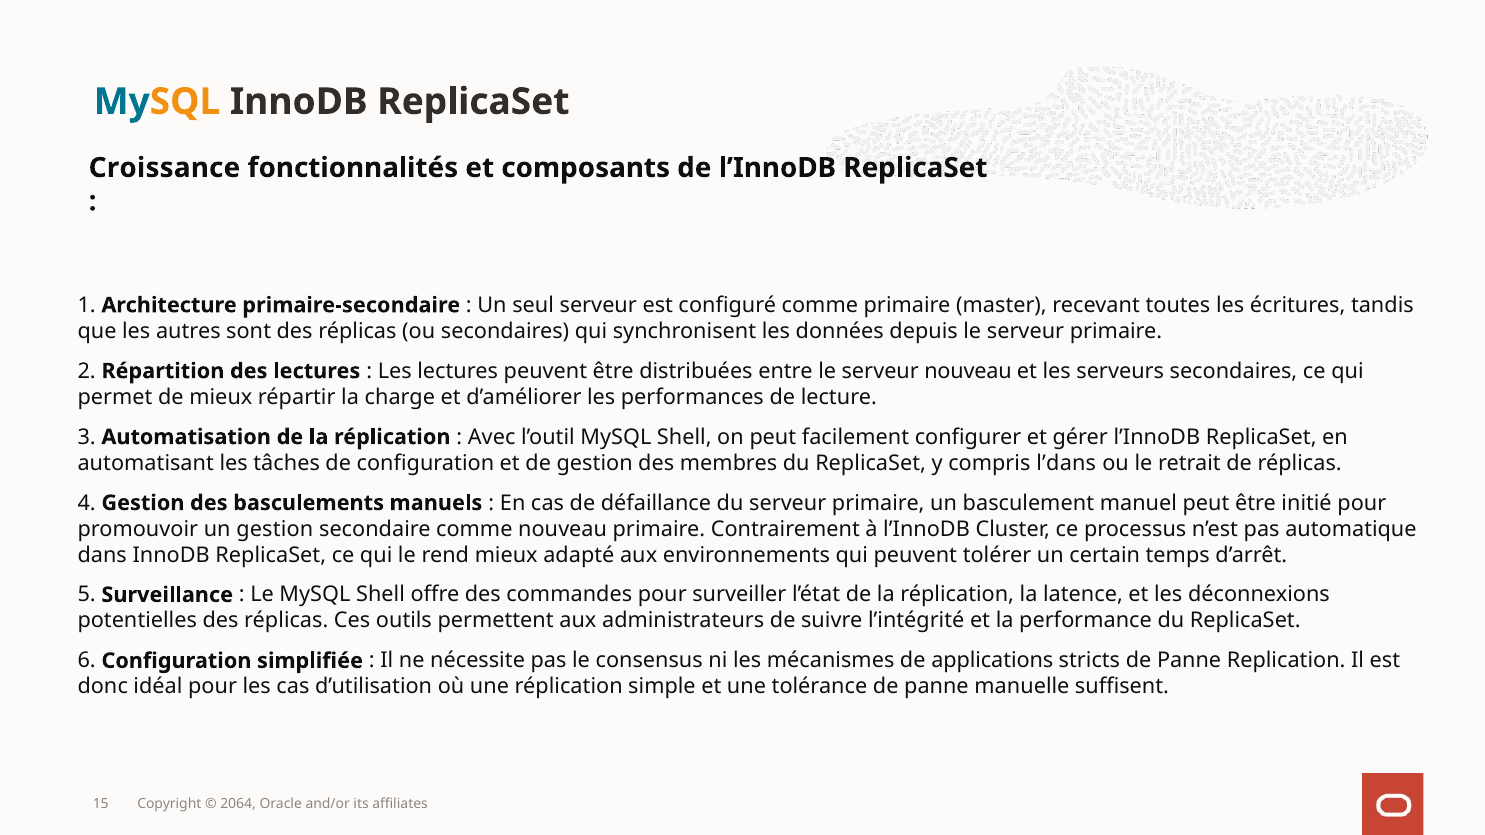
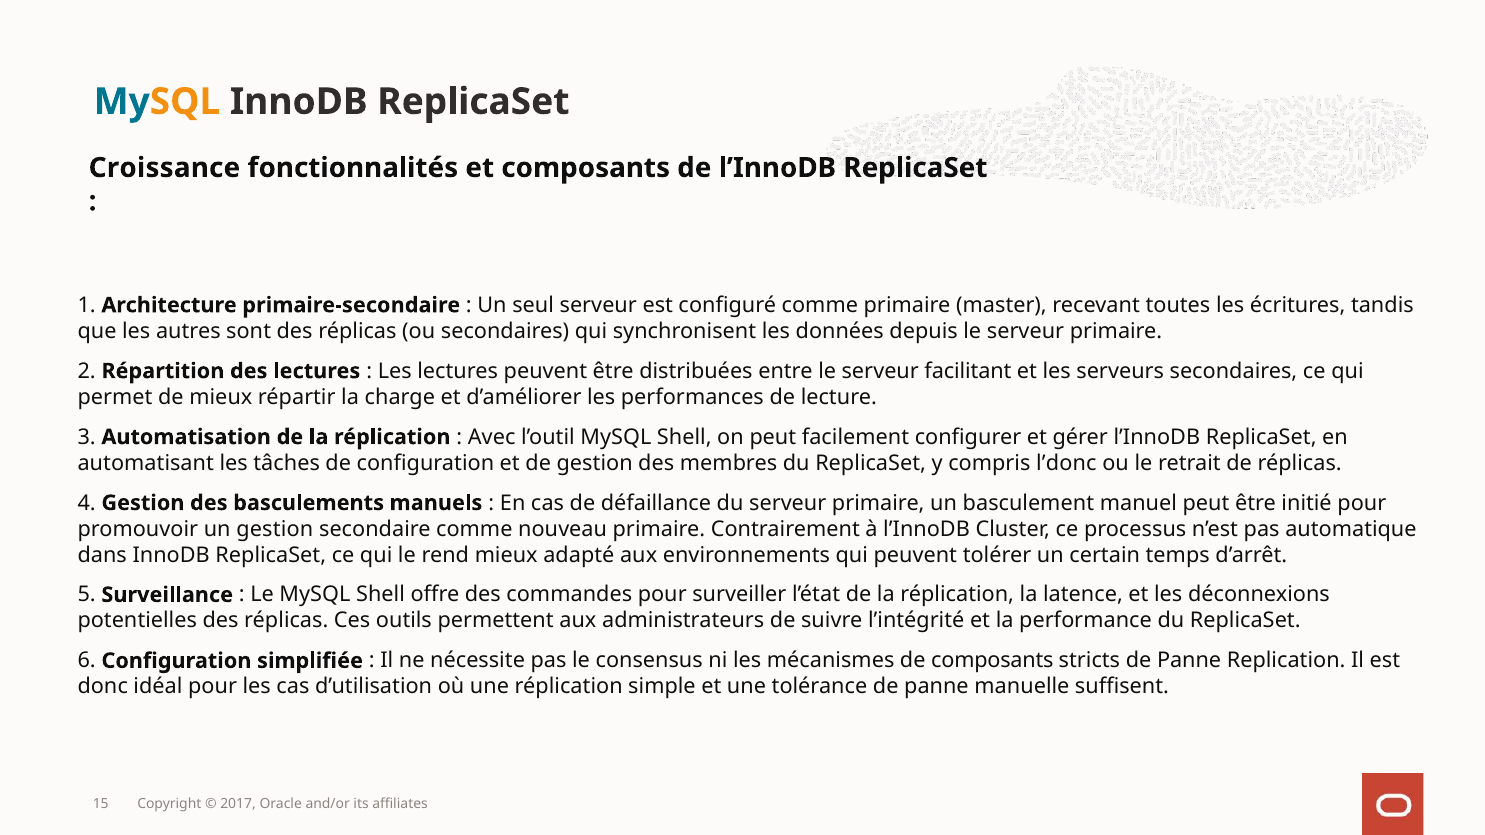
serveur nouveau: nouveau -> facilitant (968, 371)
l’dans: l’dans -> l’donc (1066, 463)
de applications: applications -> composants (992, 661)
2064: 2064 -> 2017 (238, 804)
